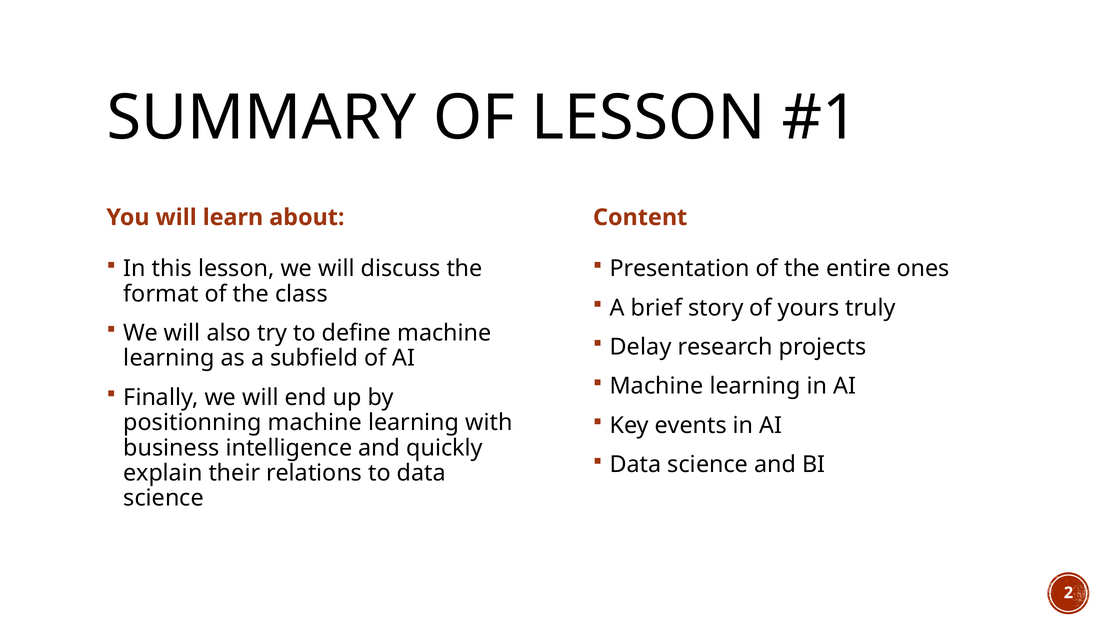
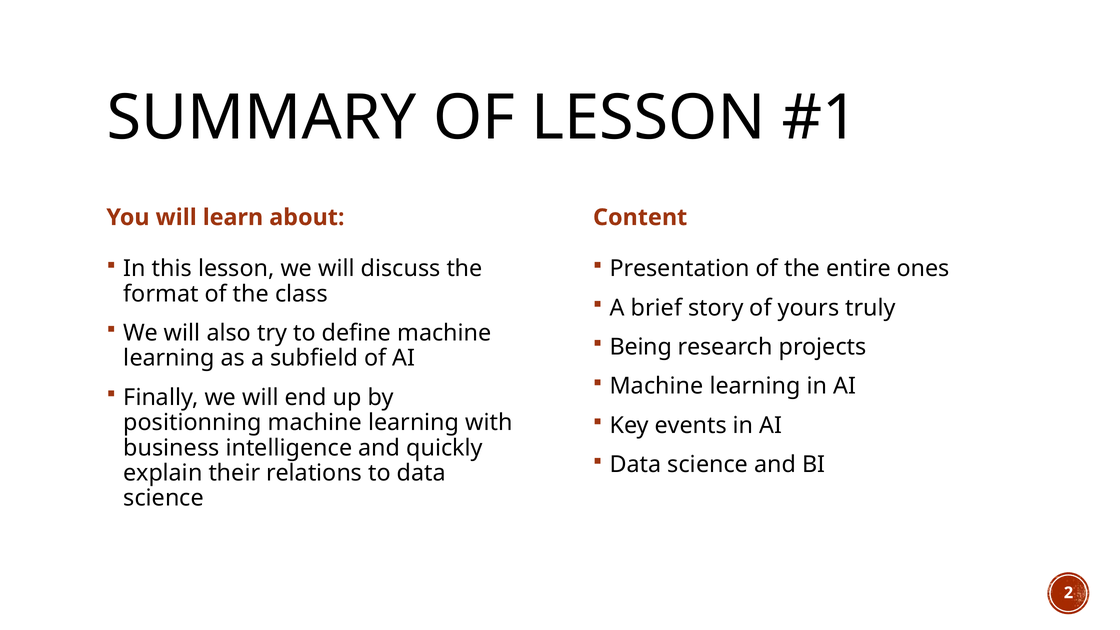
Delay: Delay -> Being (641, 347)
